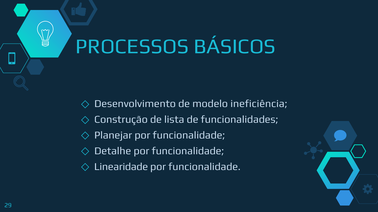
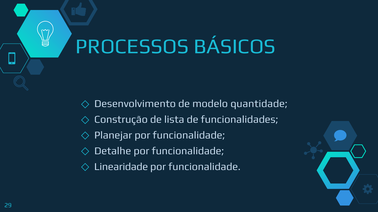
ineficiência: ineficiência -> quantidade (259, 104)
